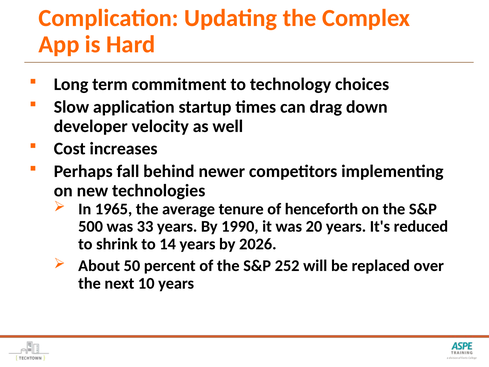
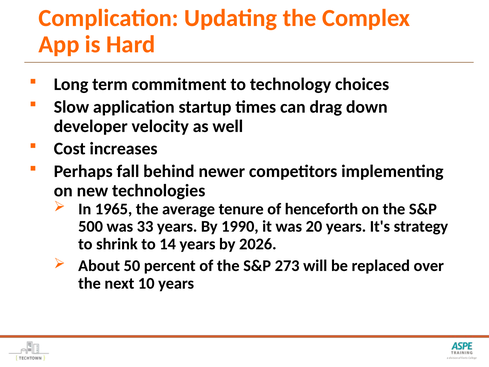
reduced: reduced -> strategy (421, 226)
252: 252 -> 273 (287, 266)
